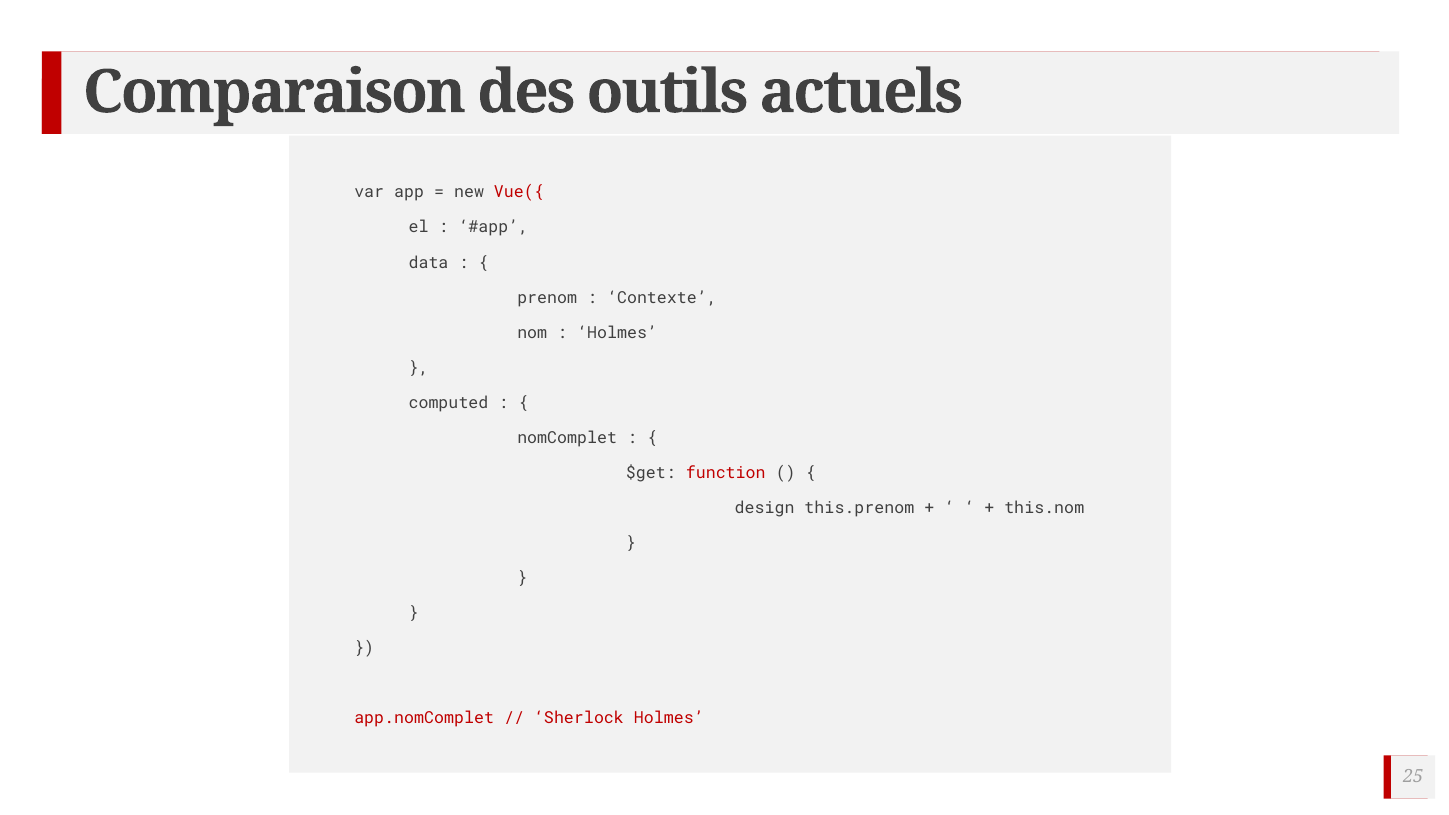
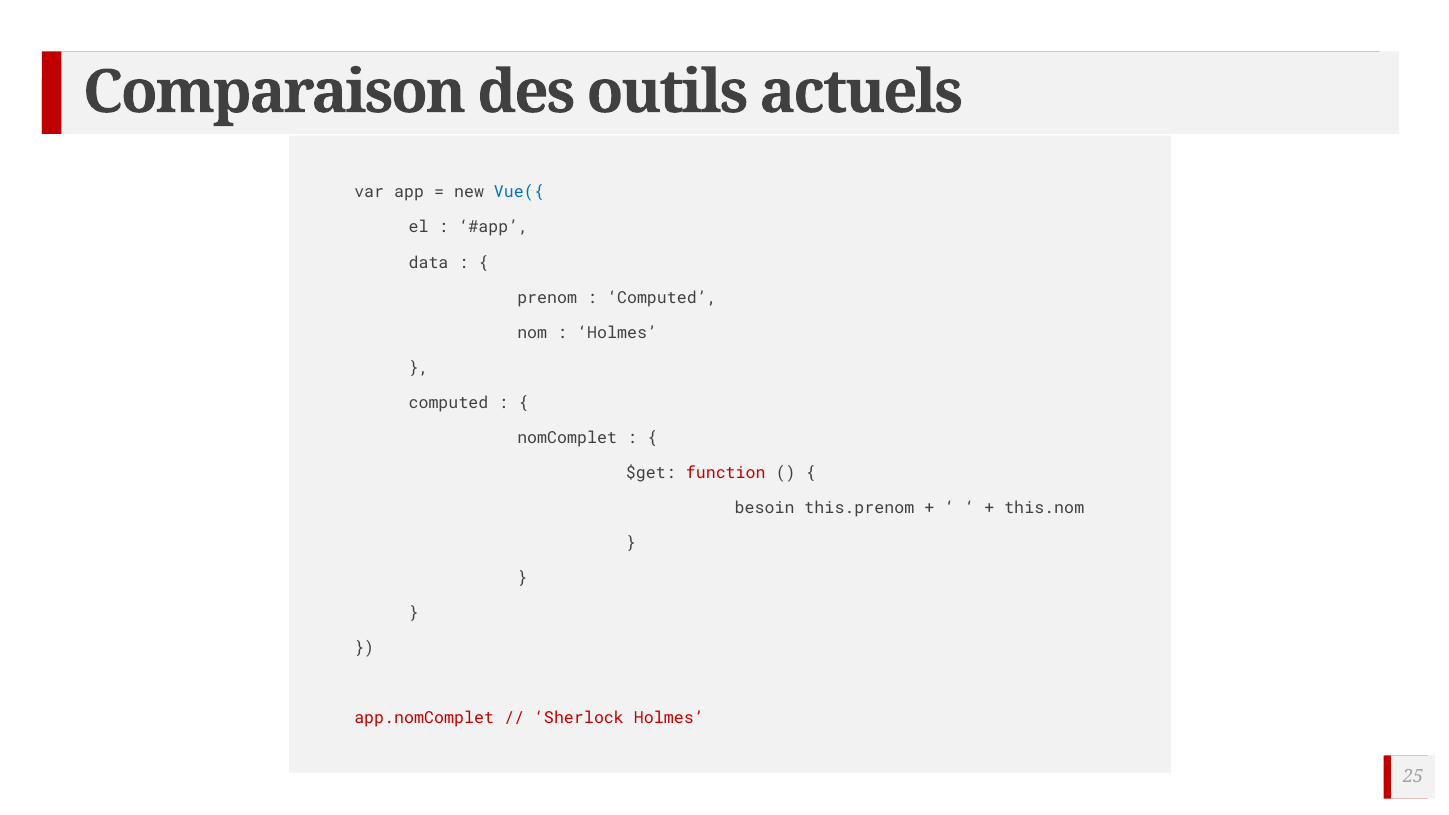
Vue({ colour: red -> blue (519, 192)
Contexte: Contexte -> Computed (662, 298)
design: design -> besoin (765, 508)
